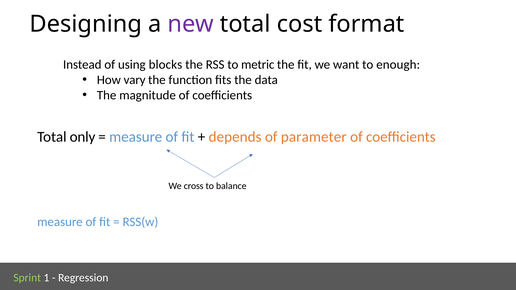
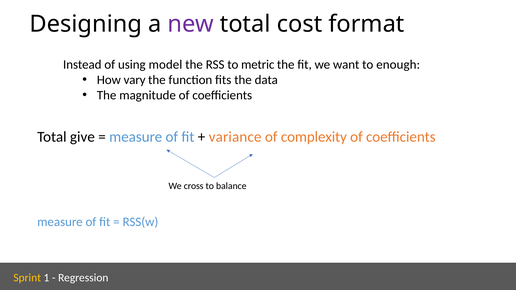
blocks: blocks -> model (165, 64)
only: only -> give (82, 137)
depends: depends -> variance (235, 137)
parameter: parameter -> complexity (314, 137)
Sprint colour: light green -> yellow (27, 278)
